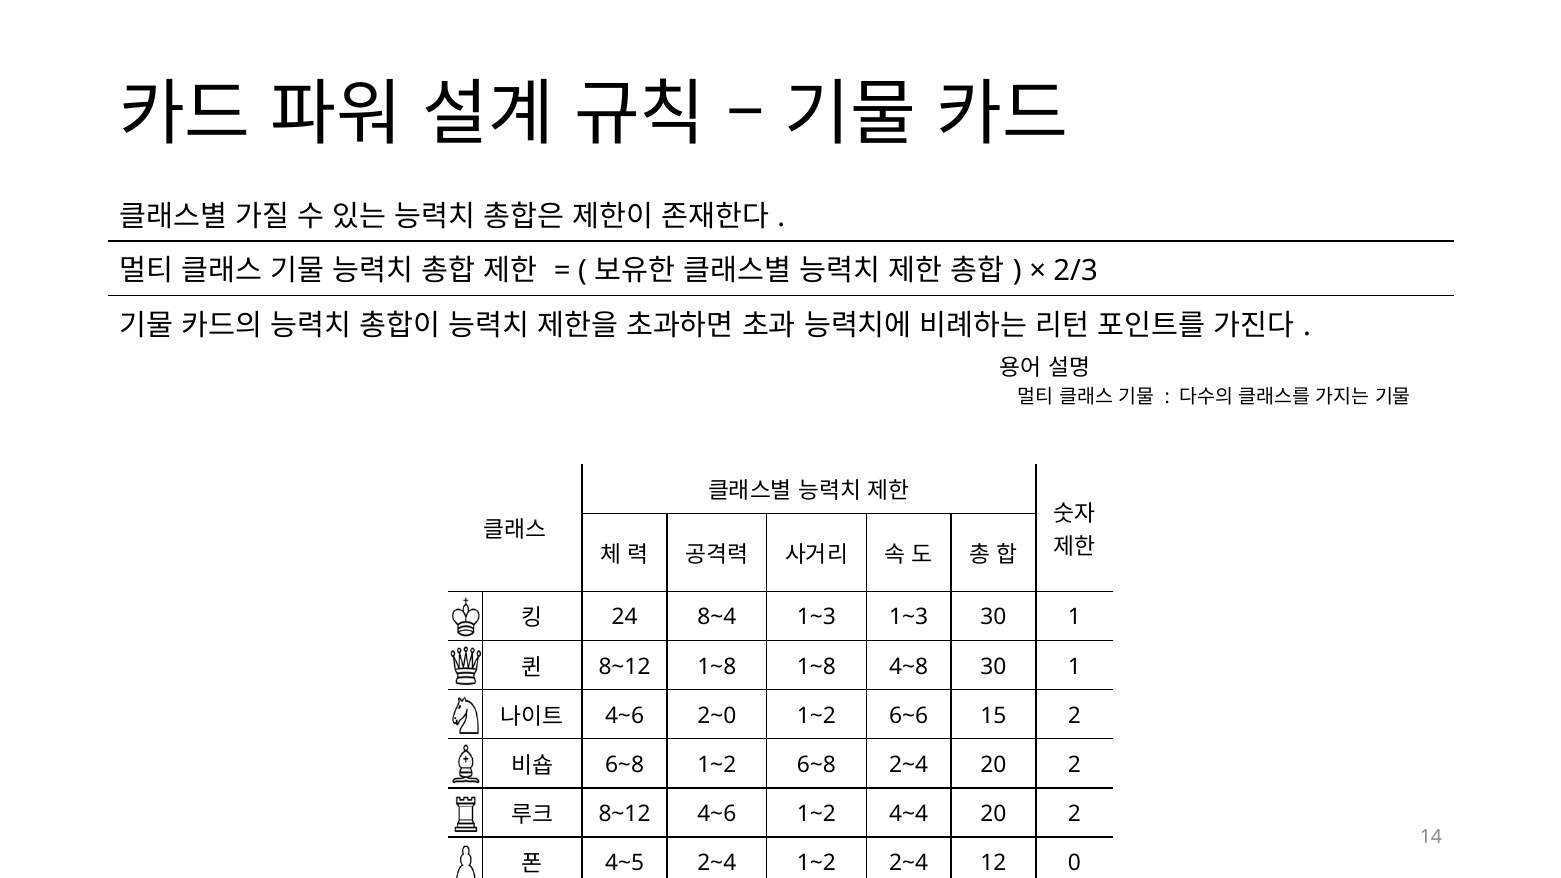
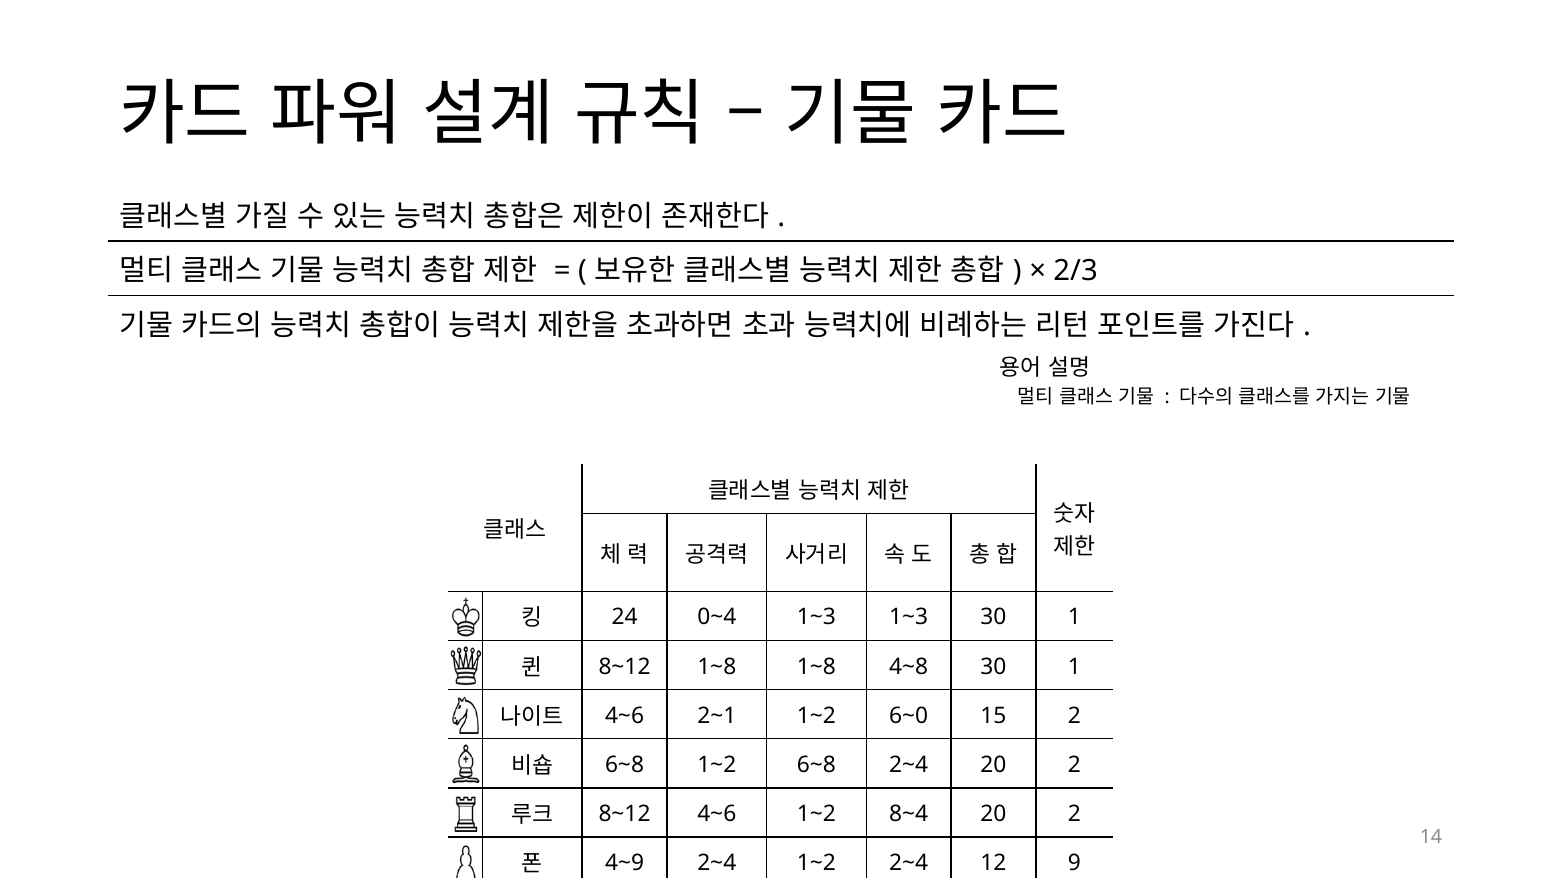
8~4: 8~4 -> 0~4 (717, 617)
2~0: 2~0 -> 2~1 (717, 716)
6~6: 6~6 -> 6~0 (909, 716)
4~4: 4~4 -> 8~4 (909, 814)
4~5: 4~5 -> 4~9 (625, 863)
0: 0 -> 9 (1074, 863)
